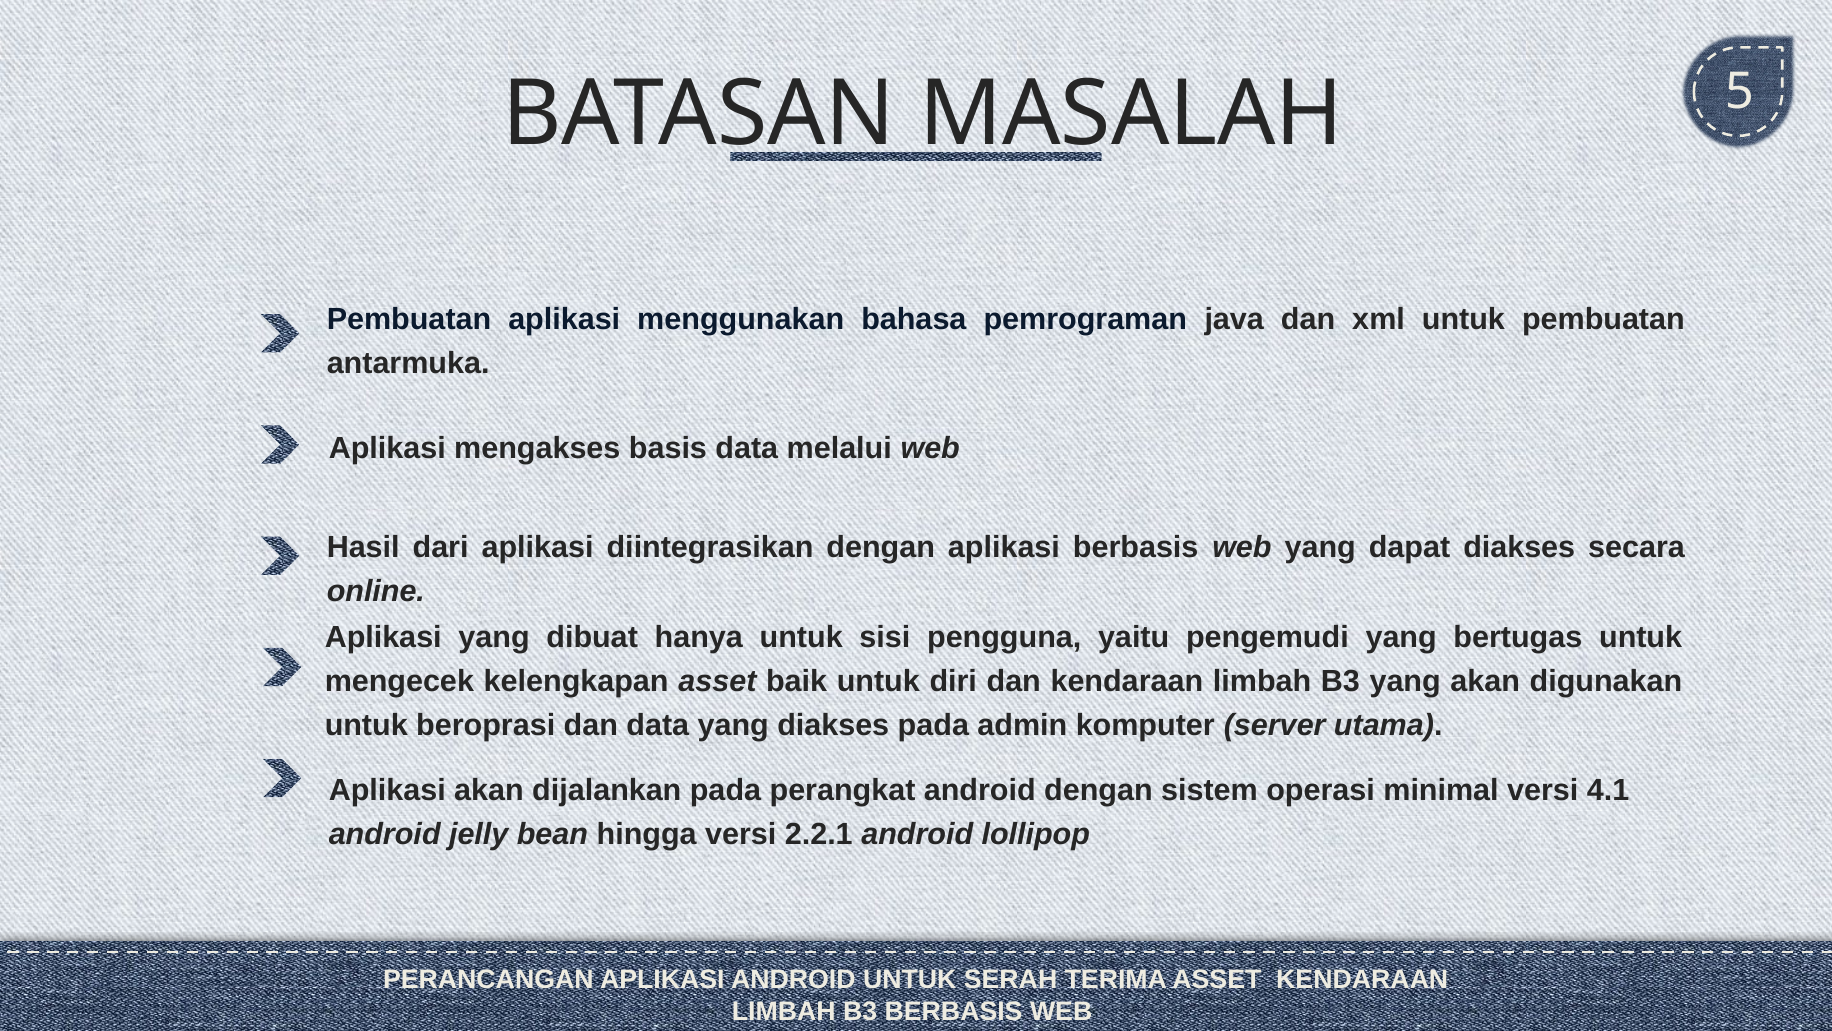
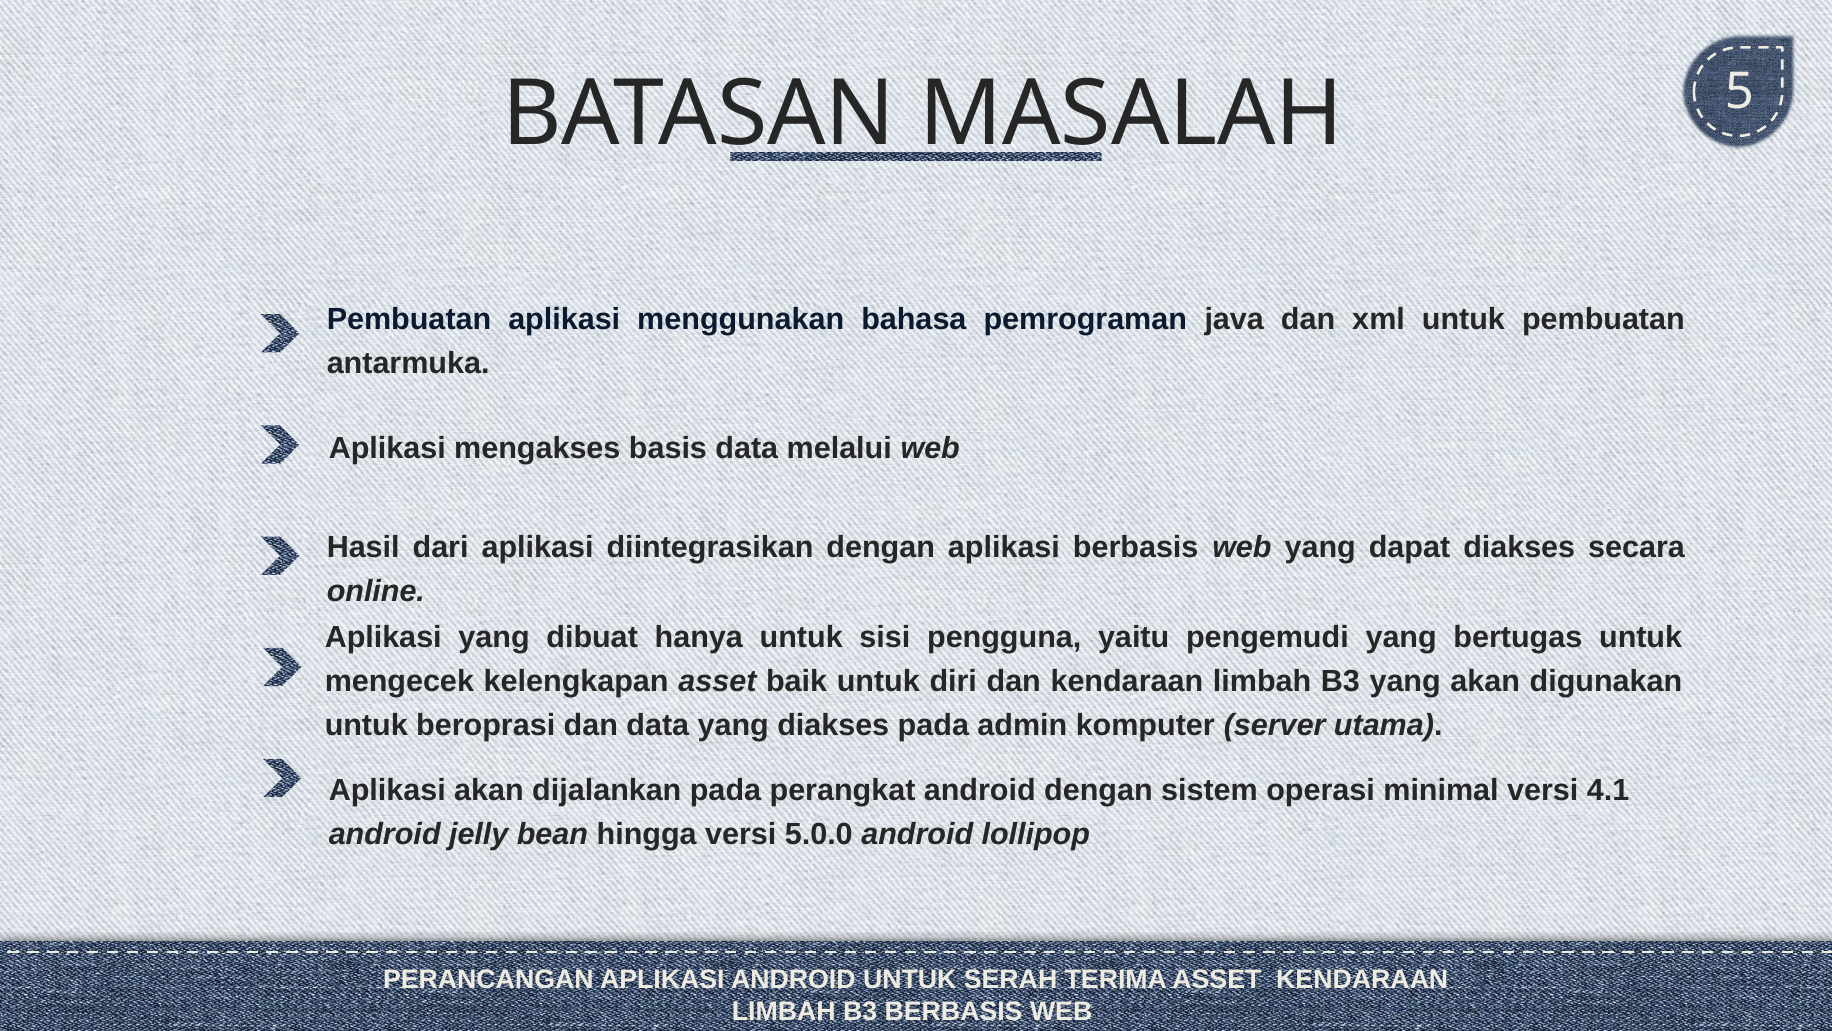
2.2.1: 2.2.1 -> 5.0.0 (819, 834)
